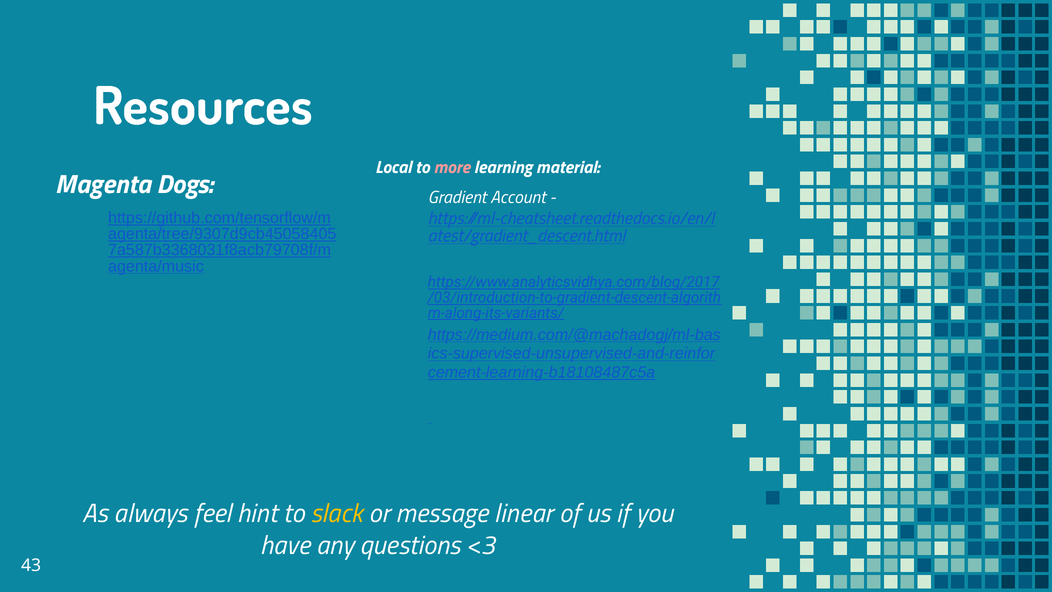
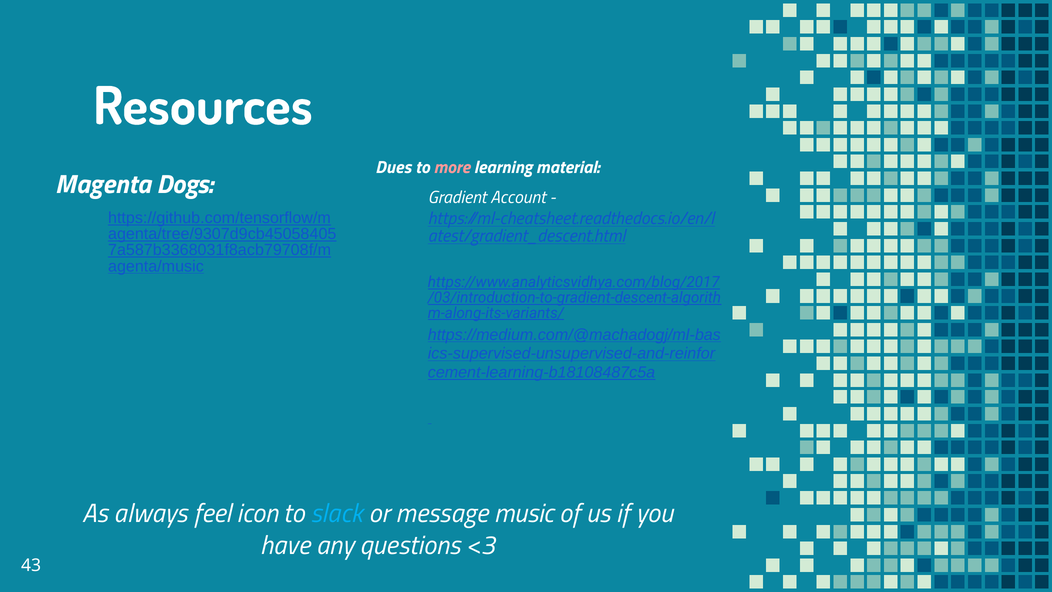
Local: Local -> Dues (393, 168)
hint: hint -> icon (258, 514)
slack colour: yellow -> light blue (337, 514)
linear: linear -> music (524, 514)
